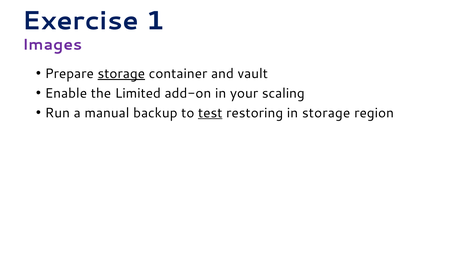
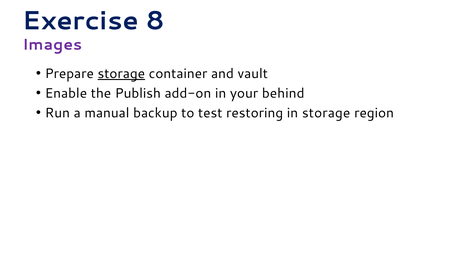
1: 1 -> 8 (155, 21)
Limited: Limited -> Publish (138, 93)
scaling: scaling -> behind (283, 93)
test underline: present -> none (210, 113)
